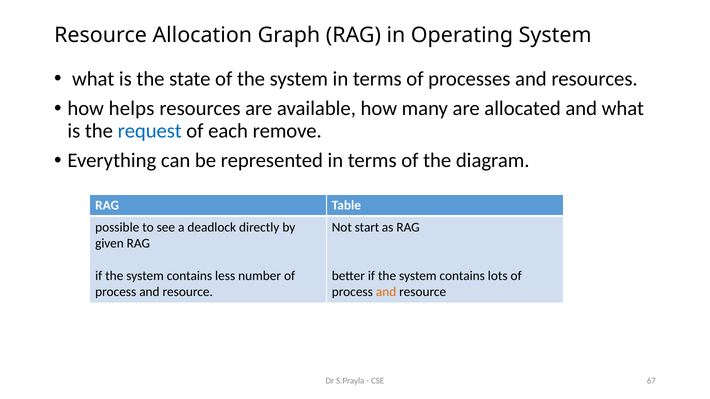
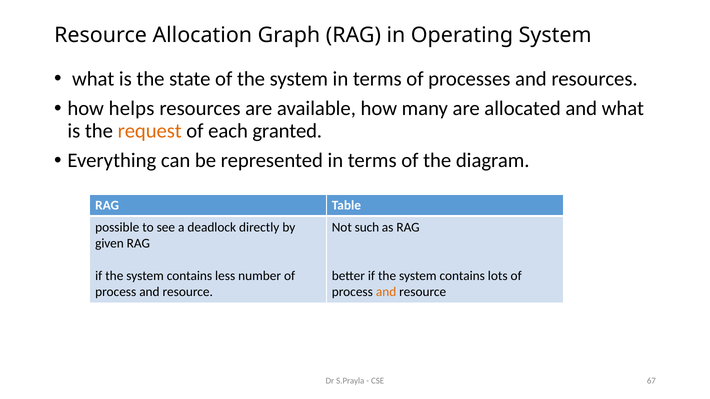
request colour: blue -> orange (150, 131)
remove: remove -> granted (287, 131)
start: start -> such (367, 227)
